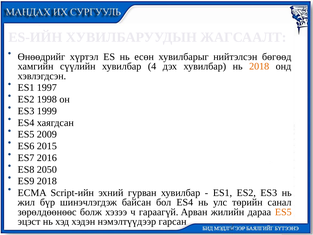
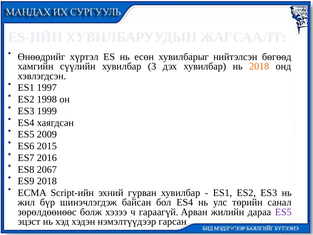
4: 4 -> 3 (152, 66)
2050: 2050 -> 2067 (47, 169)
ES5 colour: orange -> purple (283, 212)
